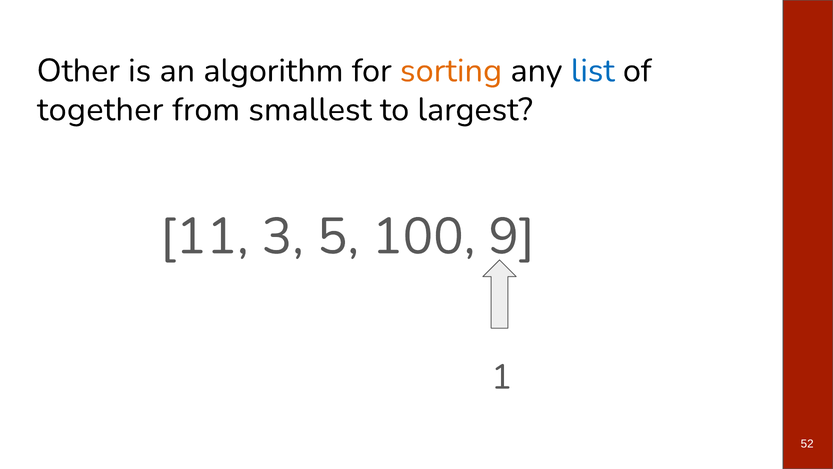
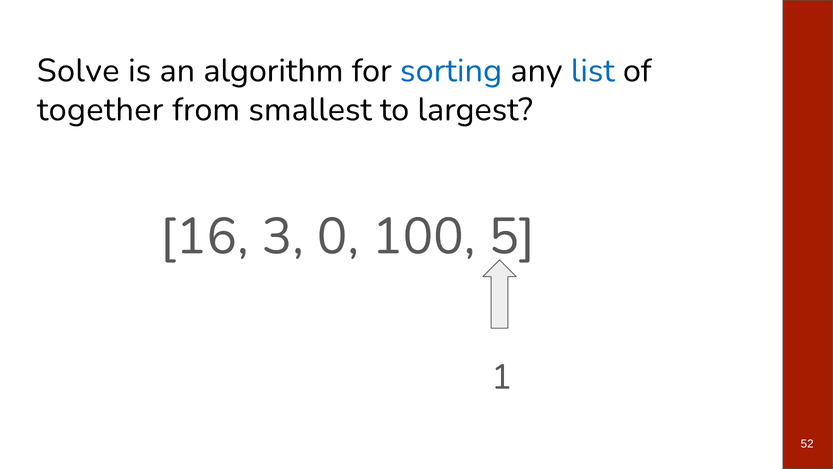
Other: Other -> Solve (78, 71)
sorting colour: orange -> blue (451, 71)
11: 11 -> 16 (204, 236)
5: 5 -> 0 (338, 236)
9: 9 -> 5 (512, 236)
